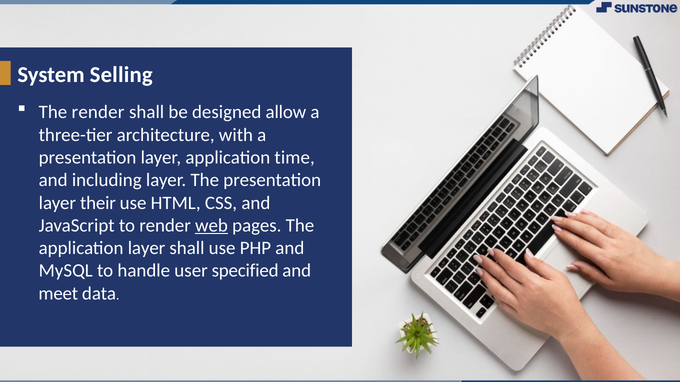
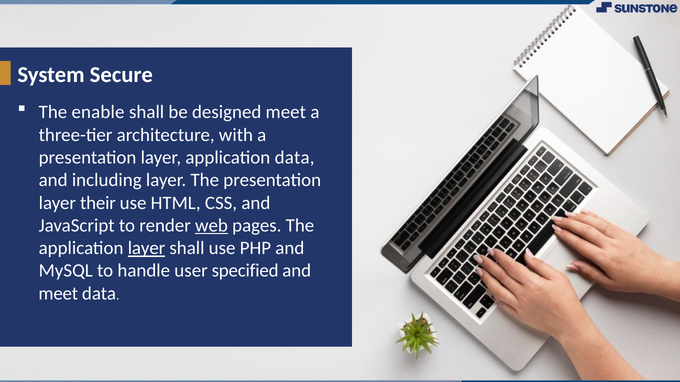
Selling: Selling -> Secure (121, 75)
The render: render -> enable (98, 112)
designed allow: allow -> meet (286, 112)
application time: time -> data (295, 158)
layer underline: none -> present (147, 248)
